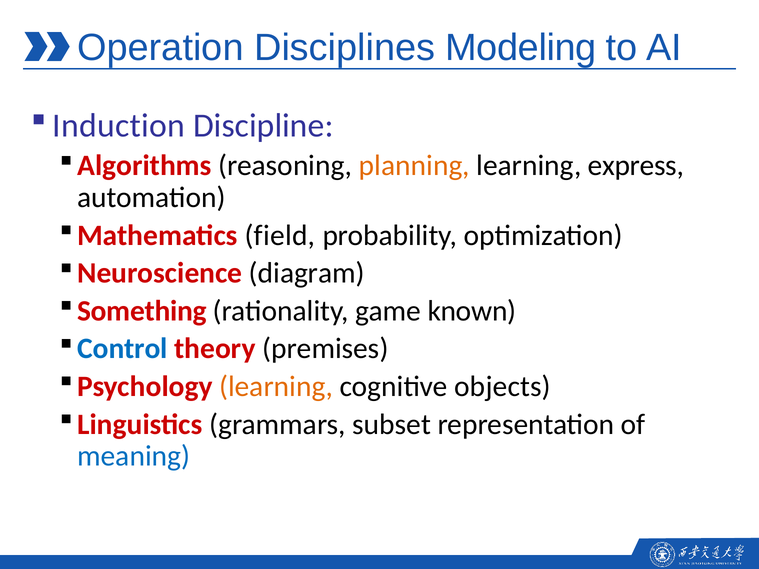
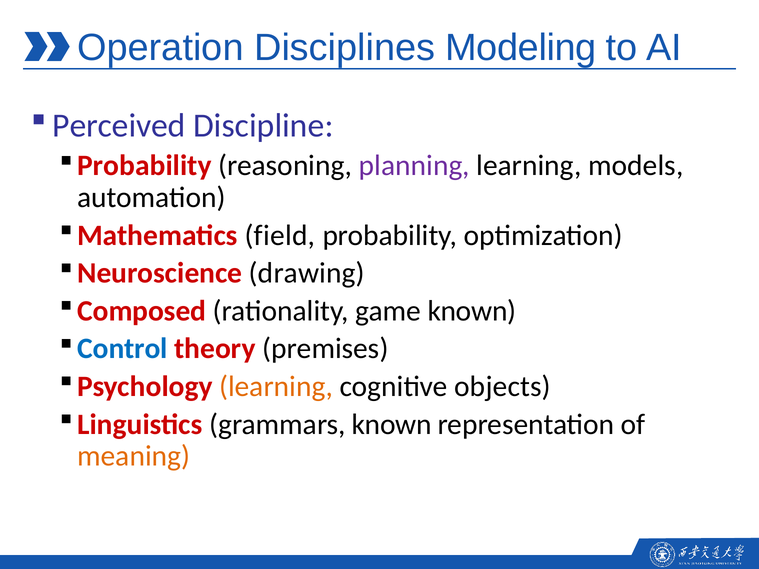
Induction: Induction -> Perceived (119, 126)
Algorithms: Algorithms -> Probability (144, 166)
planning colour: orange -> purple (414, 166)
express: express -> models (636, 166)
diagram: diagram -> drawing (307, 273)
Something: Something -> Composed (142, 311)
grammars subset: subset -> known (392, 424)
meaning colour: blue -> orange (134, 456)
